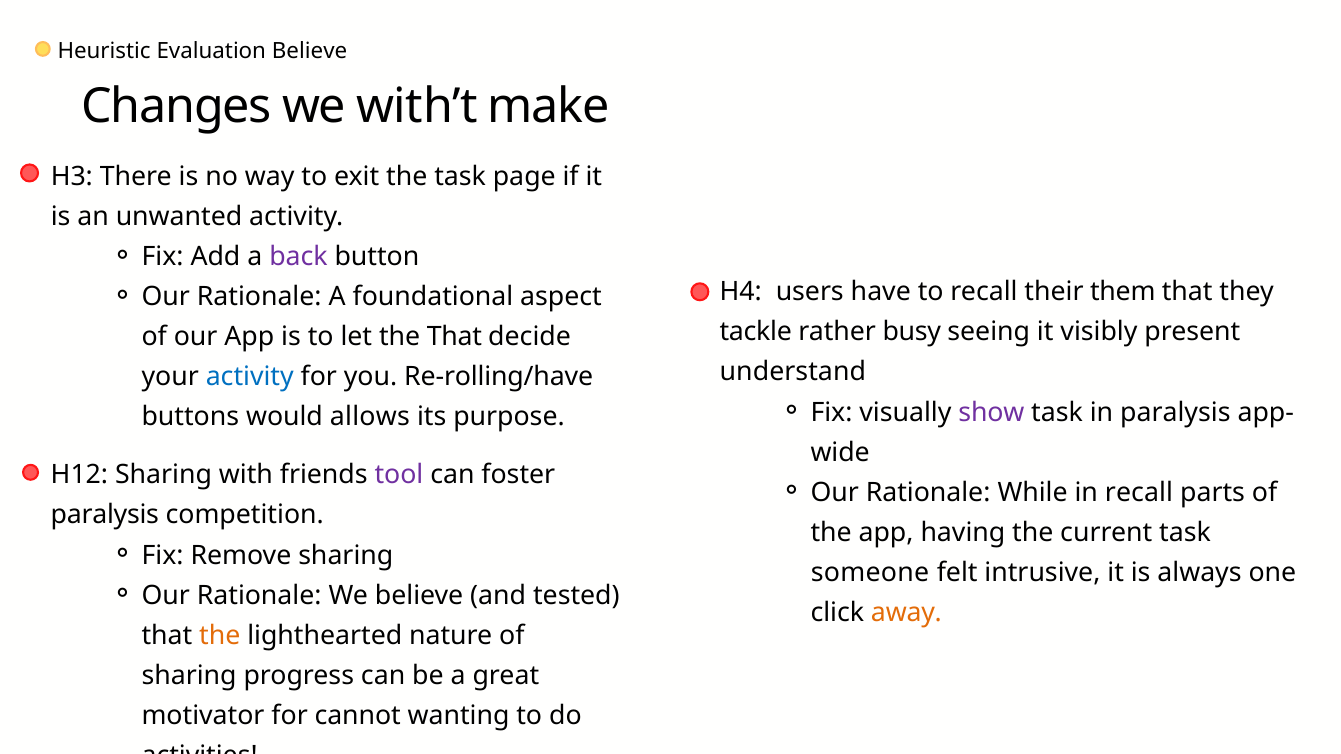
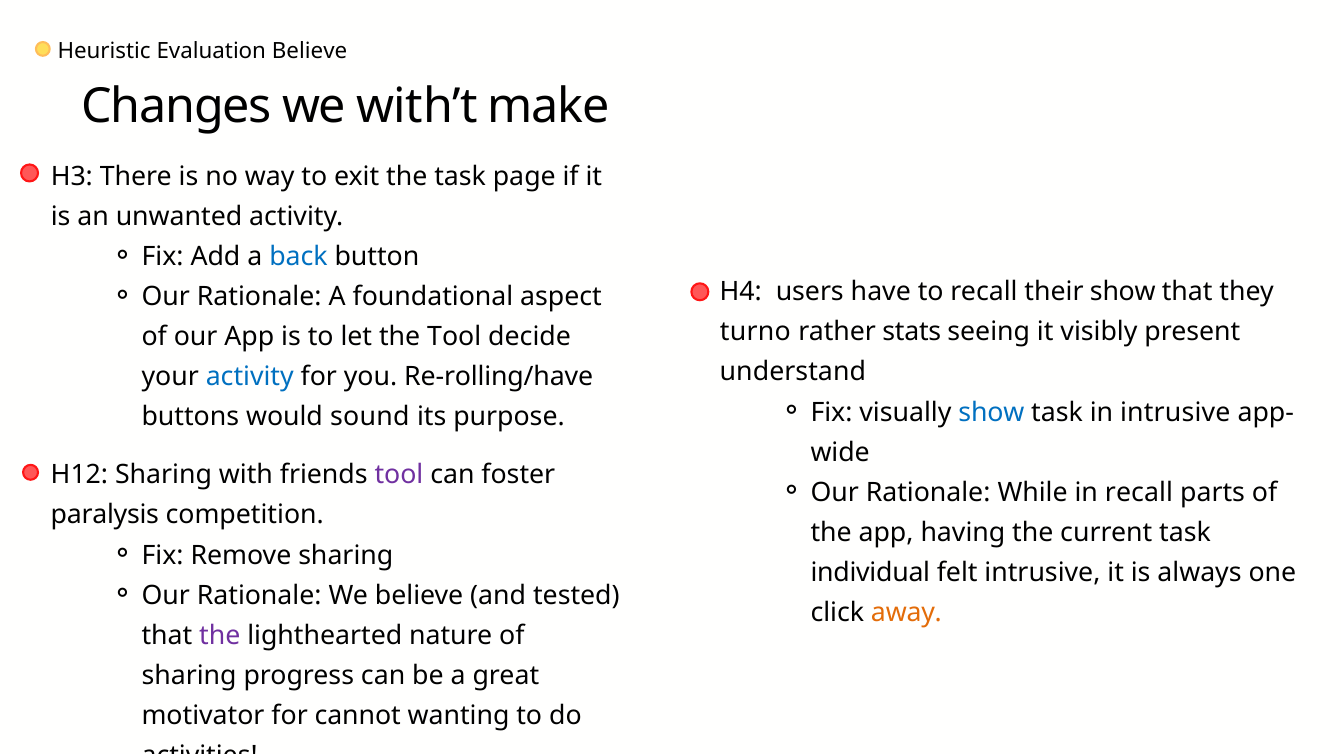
back colour: purple -> blue (298, 257)
their them: them -> show (1123, 292)
tackle: tackle -> turno (755, 332)
busy: busy -> stats (912, 332)
the That: That -> Tool (454, 337)
show colour: purple -> blue (991, 412)
in paralysis: paralysis -> intrusive (1175, 412)
allows: allows -> sound (370, 417)
someone: someone -> individual (870, 573)
the colour: orange -> purple (220, 636)
